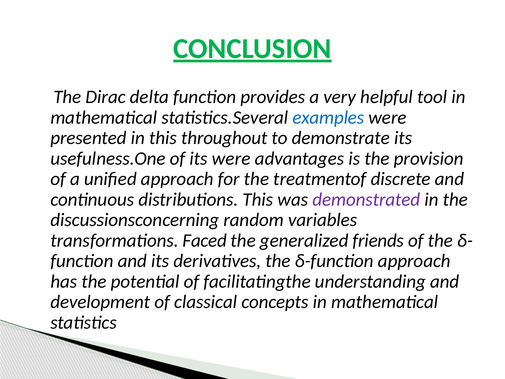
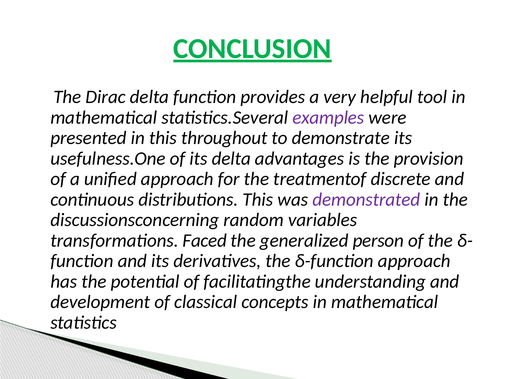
examples colour: blue -> purple (328, 117)
its were: were -> delta (231, 158)
friends: friends -> person (378, 240)
